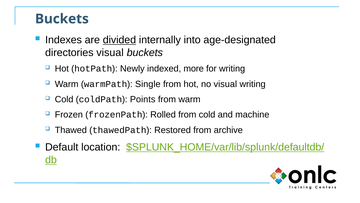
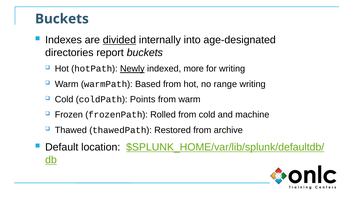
directories visual: visual -> report (110, 52)
Newly underline: none -> present (132, 69)
Single: Single -> Based (148, 84)
no visual: visual -> range (225, 84)
